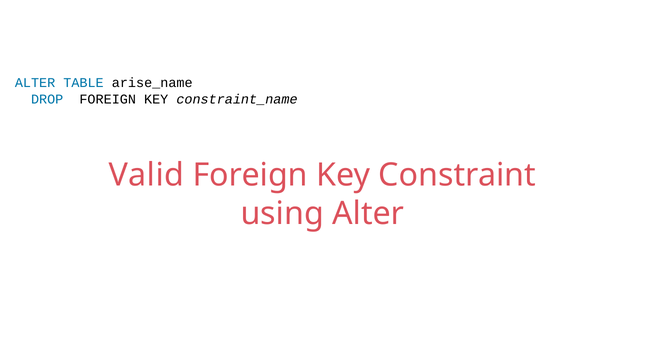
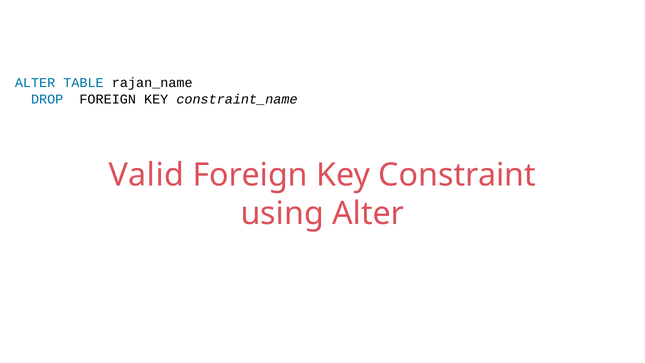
arise_name: arise_name -> rajan_name (152, 83)
